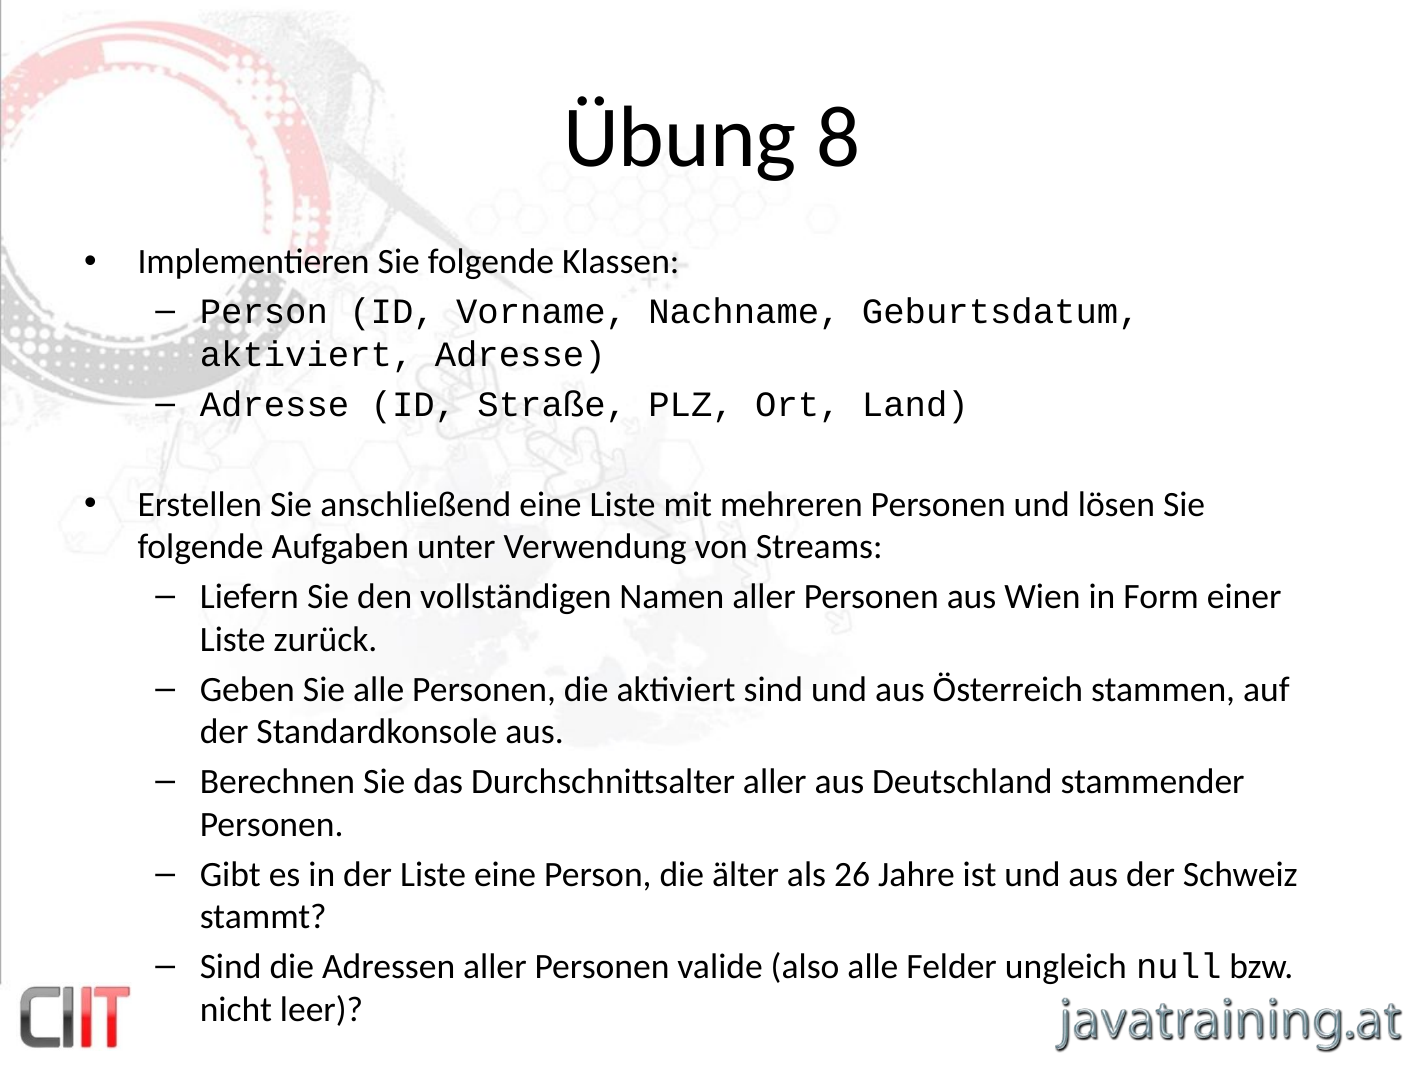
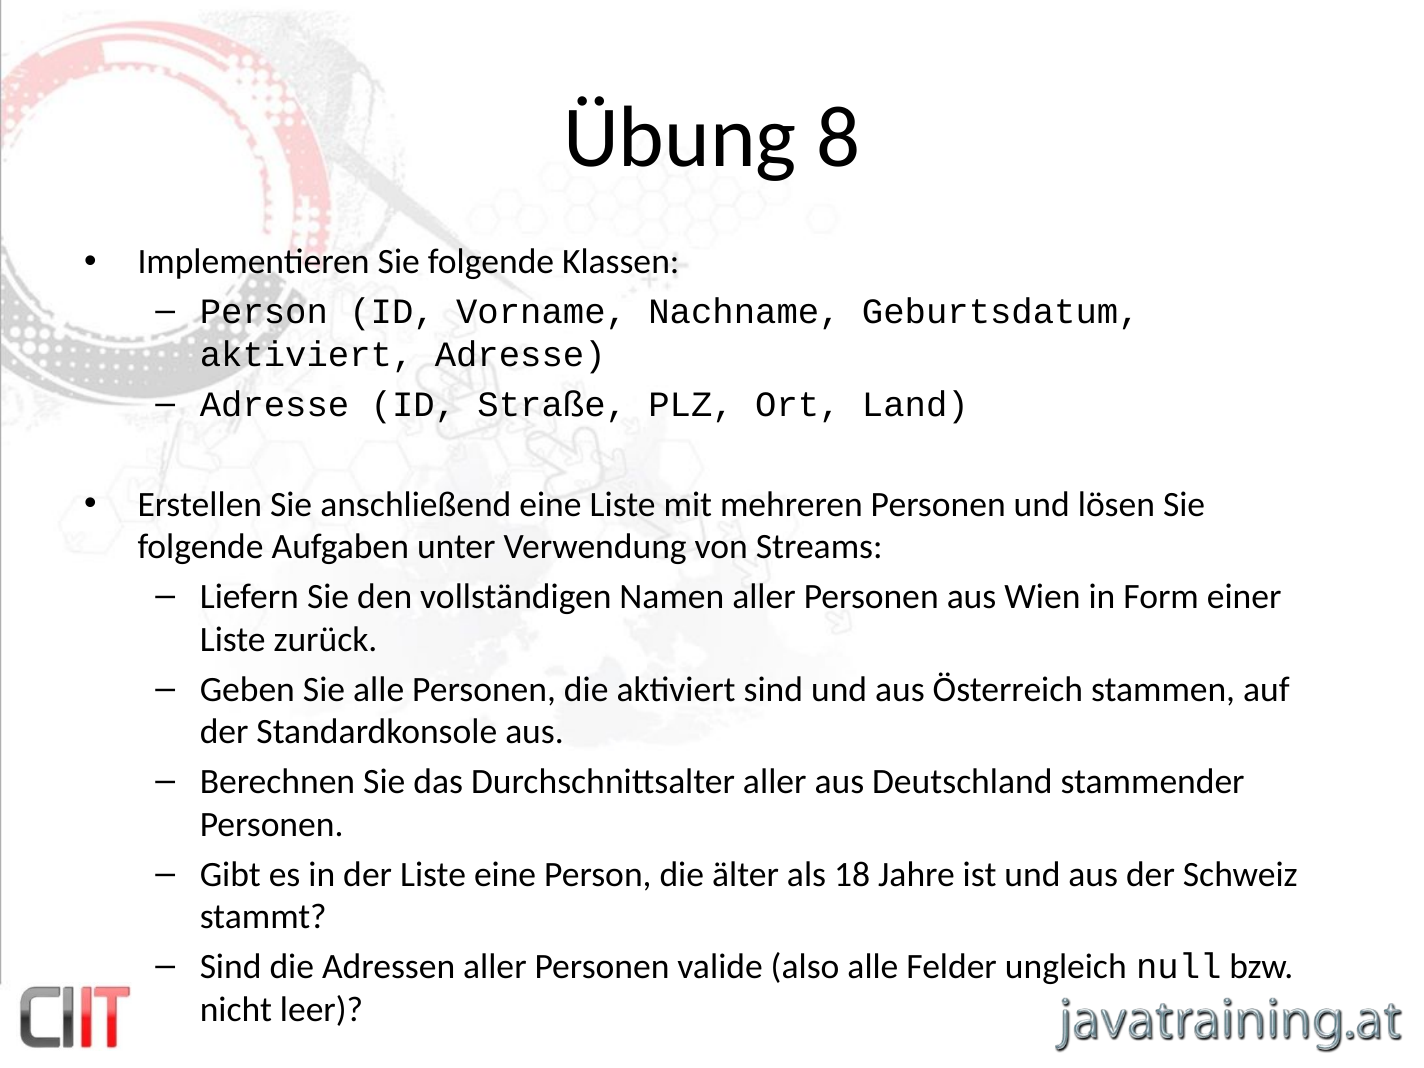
26: 26 -> 18 (852, 874)
